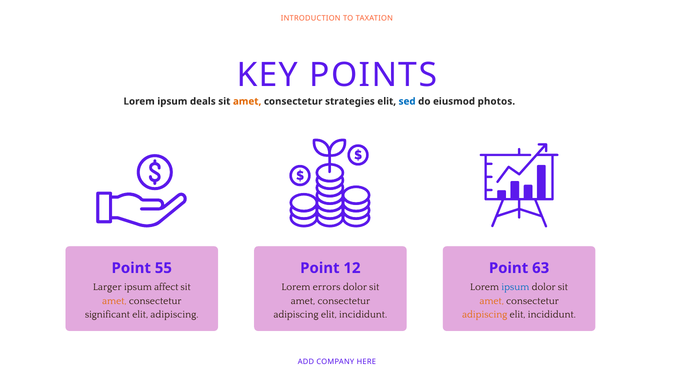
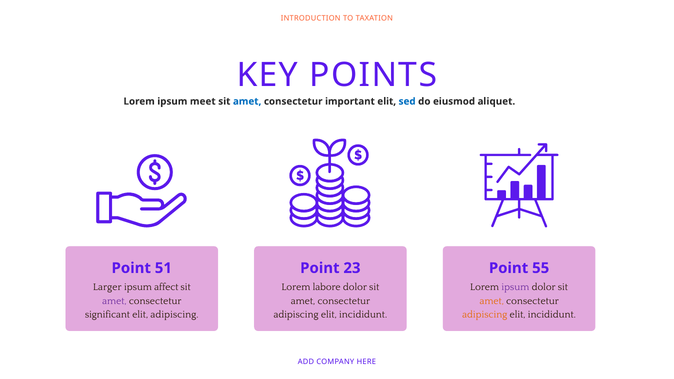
deals: deals -> meet (203, 101)
amet colour: orange -> blue (247, 101)
strategies: strategies -> important (350, 101)
photos: photos -> aliquet (496, 101)
55: 55 -> 51 (163, 268)
12: 12 -> 23 (352, 268)
63: 63 -> 55 (541, 268)
errors: errors -> labore (327, 287)
ipsum colour: blue -> purple (515, 287)
amet colour: orange -> purple (114, 301)
